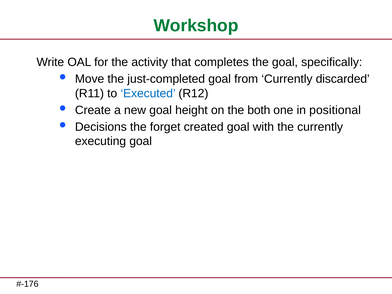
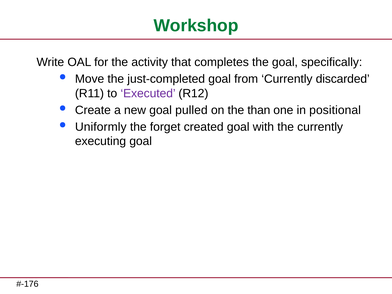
Executed colour: blue -> purple (148, 93)
height: height -> pulled (191, 110)
both: both -> than (259, 110)
Decisions: Decisions -> Uniformly (101, 127)
